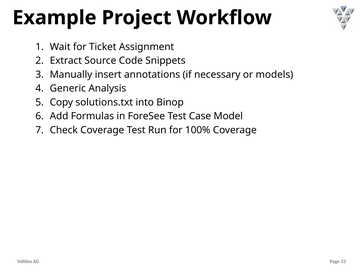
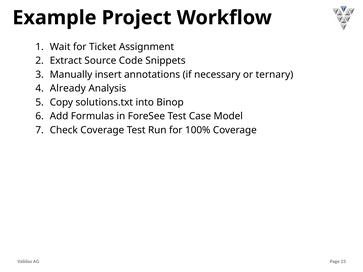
models: models -> ternary (274, 75)
Generic: Generic -> Already (68, 89)
